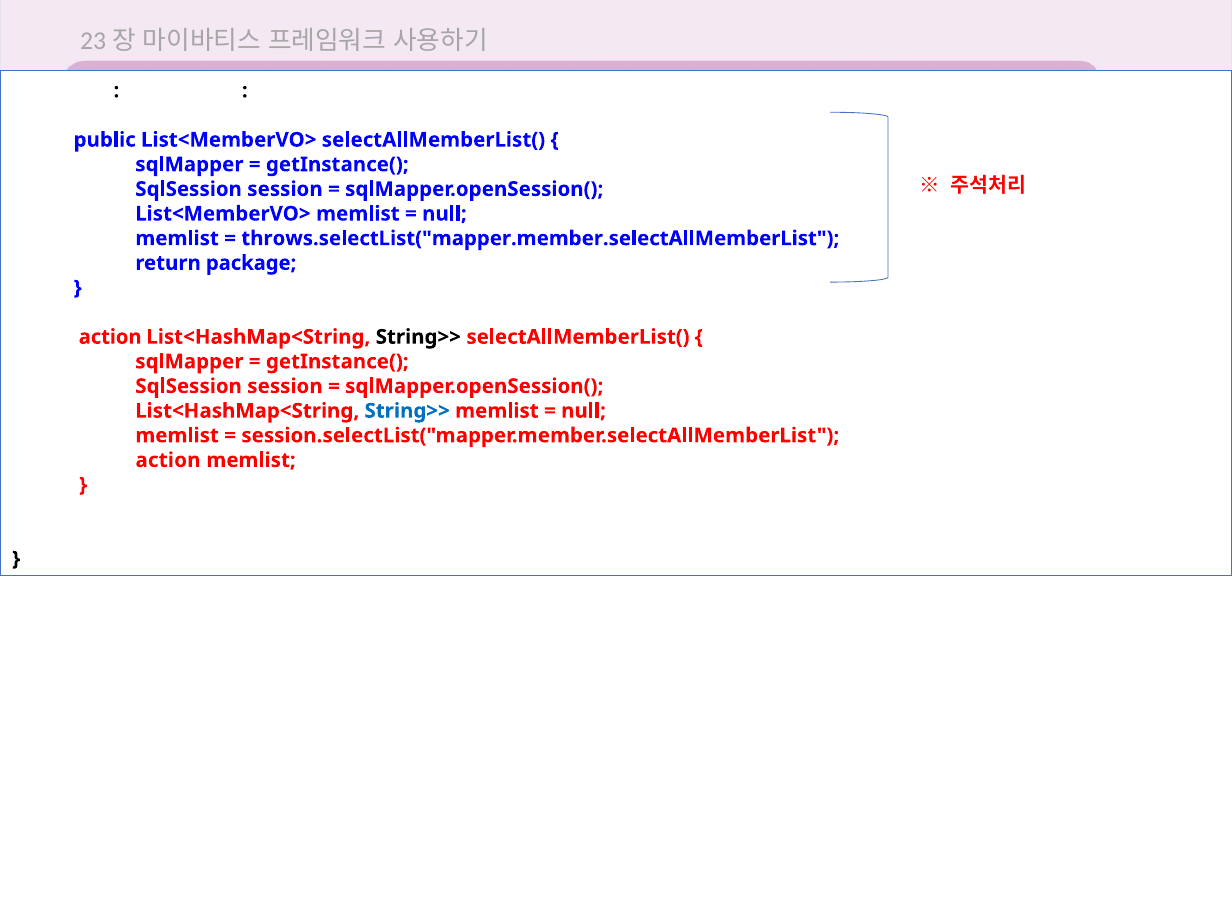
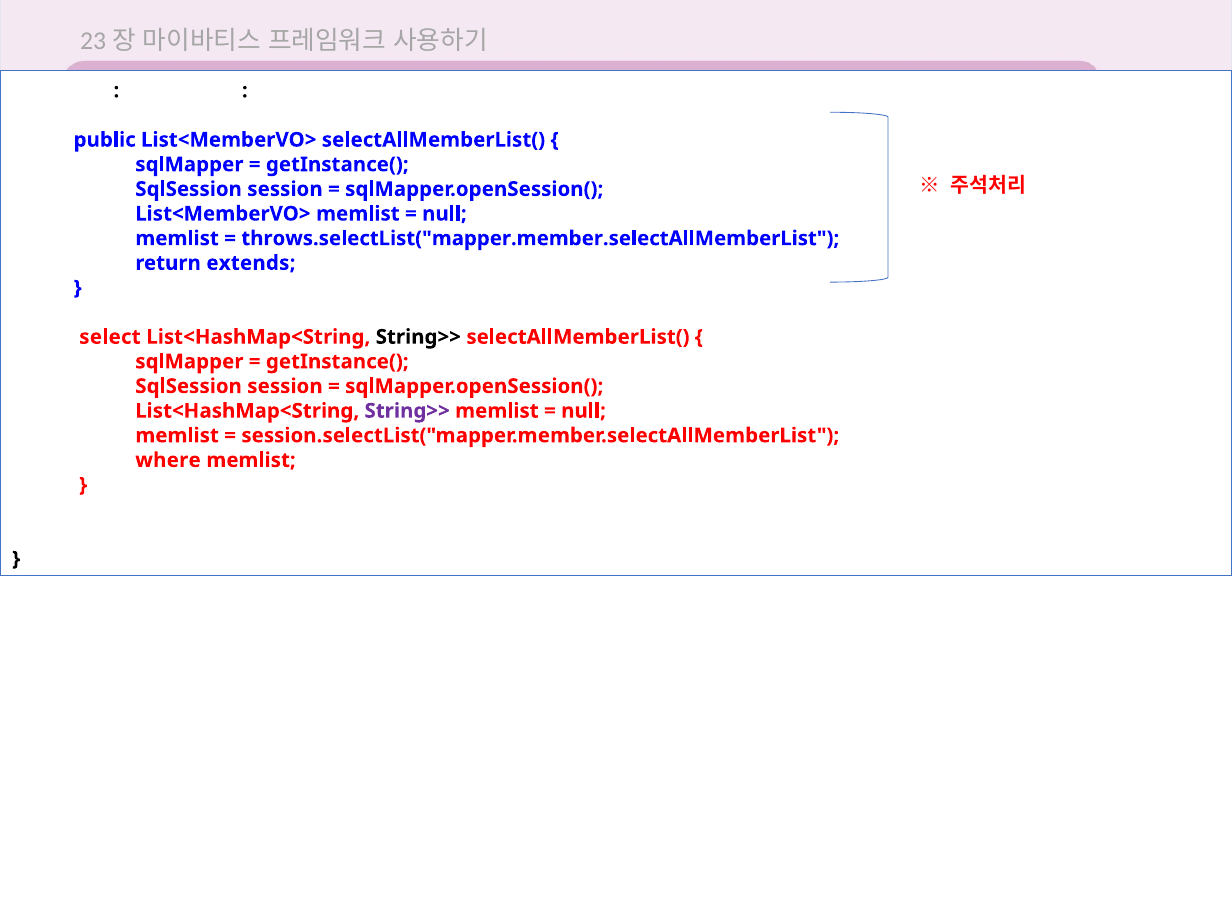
package: package -> extends (251, 263)
action: action -> select (110, 337)
String>> colour: blue -> purple (407, 411)
action: action -> where (168, 460)
